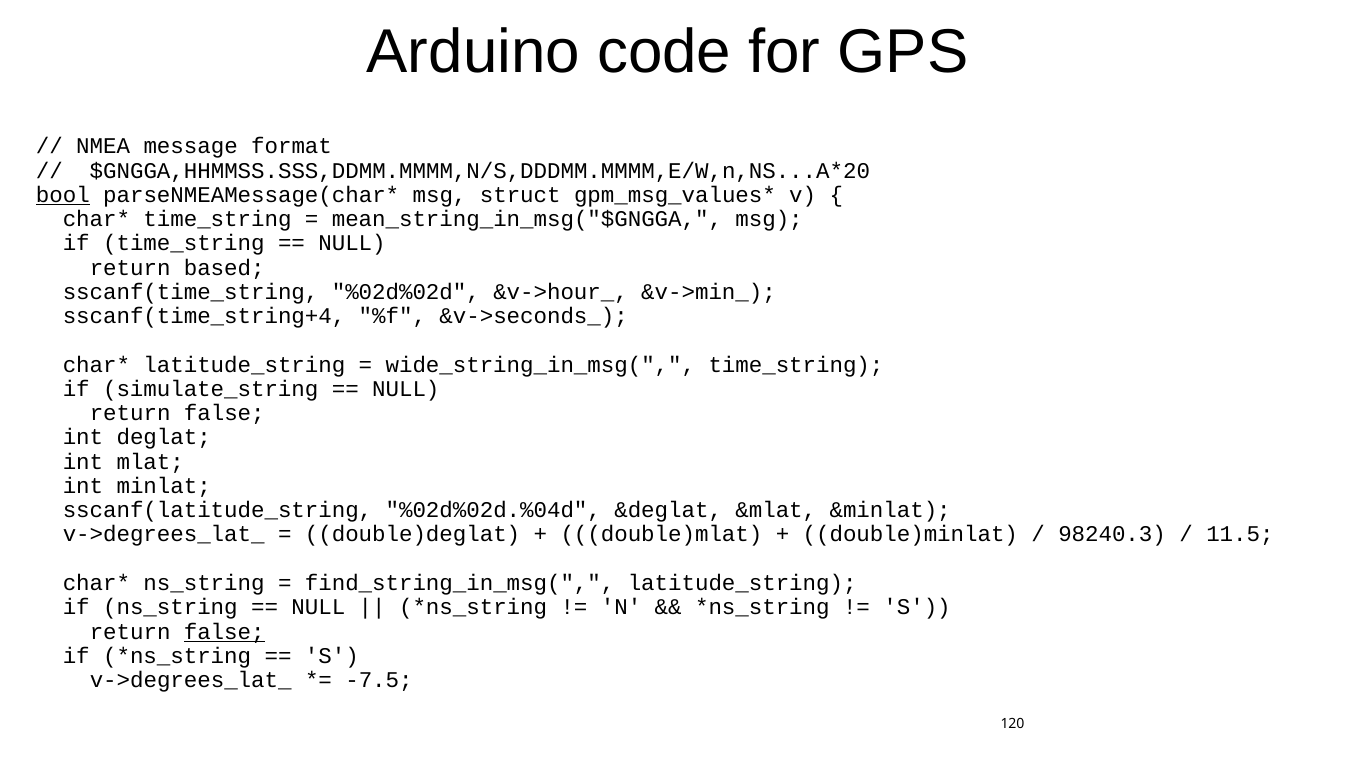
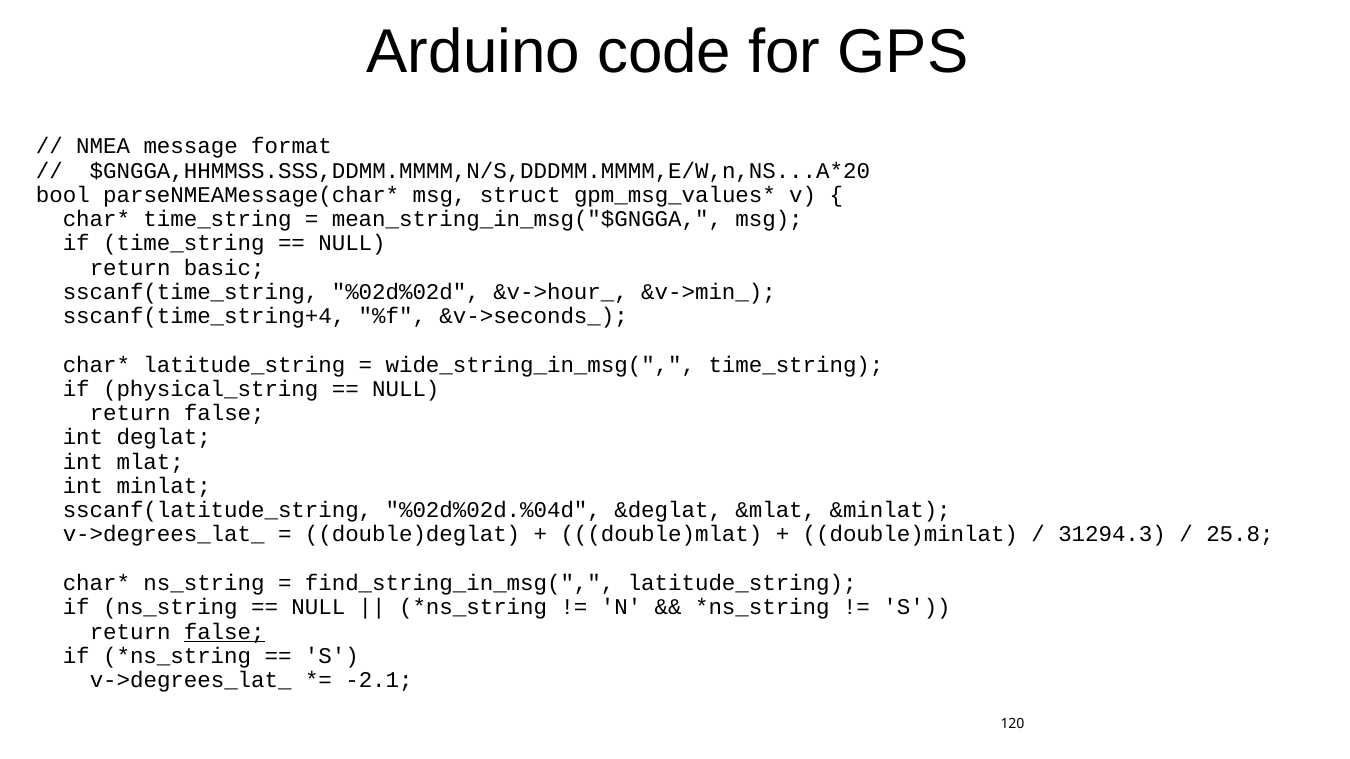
bool underline: present -> none (63, 195)
based: based -> basic (224, 268)
simulate_string: simulate_string -> physical_string (211, 389)
98240.3: 98240.3 -> 31294.3 (1112, 535)
11.5: 11.5 -> 25.8 (1240, 535)
-7.5: -7.5 -> -2.1 (379, 680)
